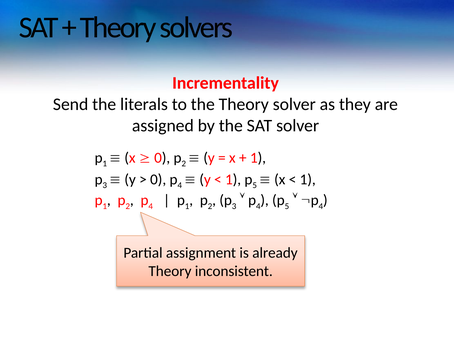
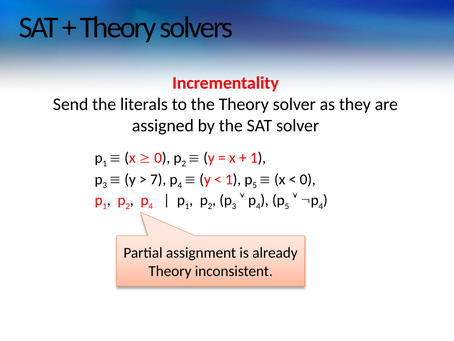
0: 0 -> 7 (158, 179)
1: 1 -> 0 (308, 179)
